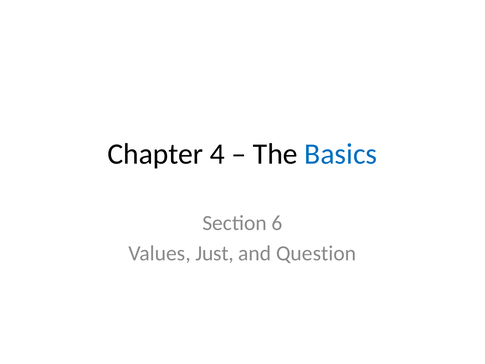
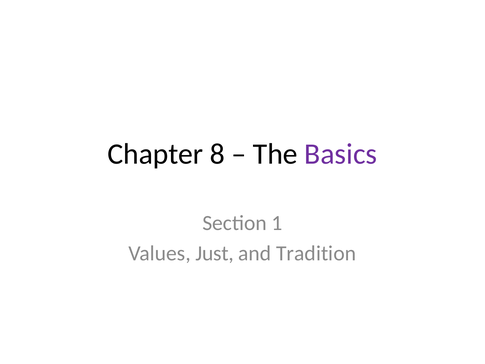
4: 4 -> 8 (217, 154)
Basics colour: blue -> purple (341, 154)
6: 6 -> 1 (277, 223)
Question: Question -> Tradition (316, 253)
